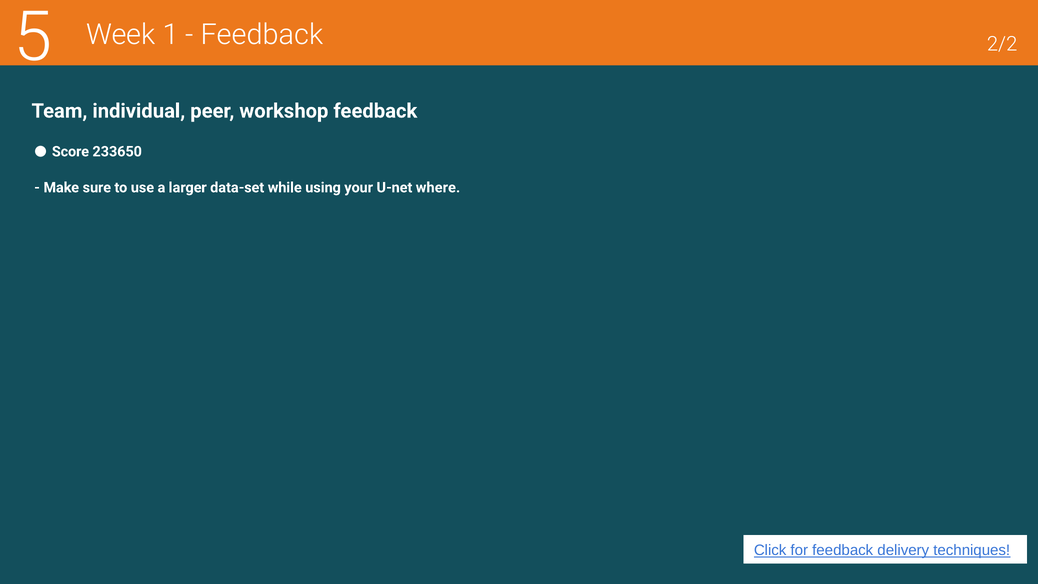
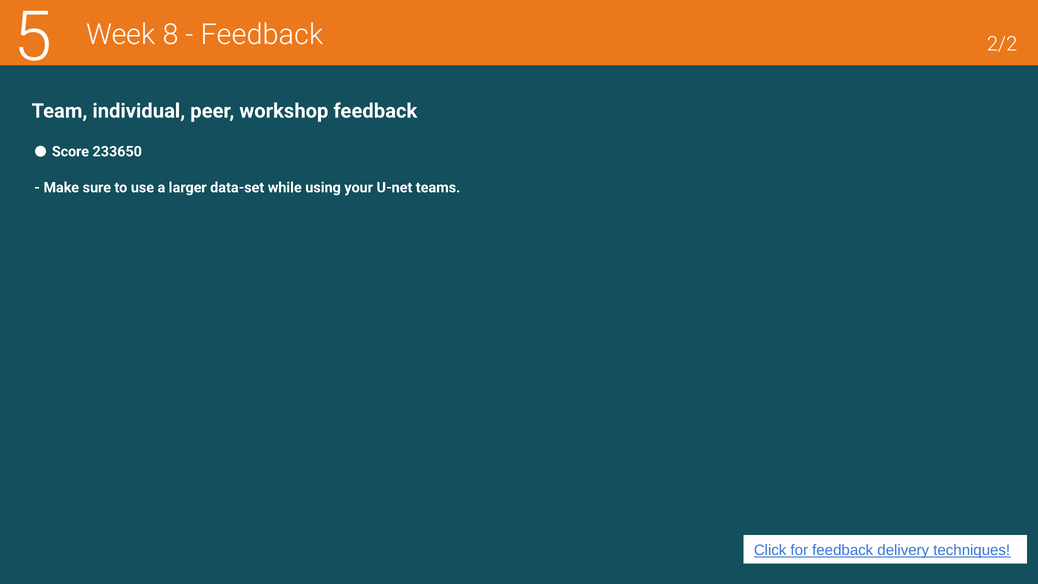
1: 1 -> 8 (171, 34)
where: where -> teams (438, 188)
